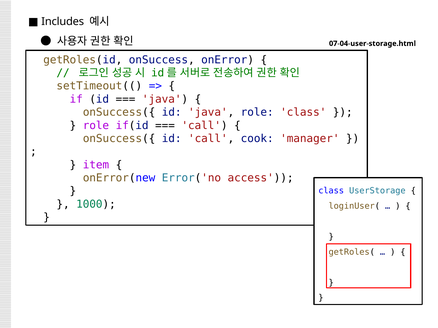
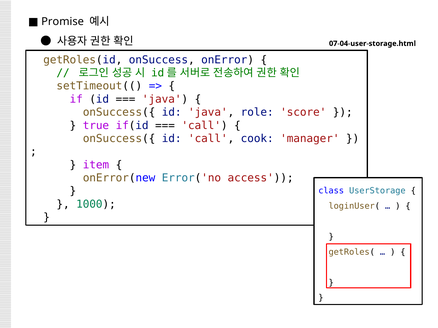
Includes: Includes -> Promise (63, 22)
role class: class -> score (303, 112)
role: role -> true (96, 126)
